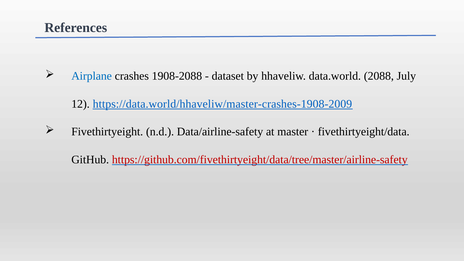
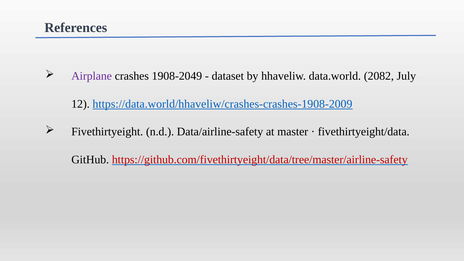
Airplane colour: blue -> purple (92, 76)
1908-2088: 1908-2088 -> 1908-2049 (177, 76)
2088: 2088 -> 2082 (379, 76)
https://data.world/hhaveliw/master-crashes-1908-2009: https://data.world/hhaveliw/master-crashes-1908-2009 -> https://data.world/hhaveliw/crashes-crashes-1908-2009 (222, 104)
